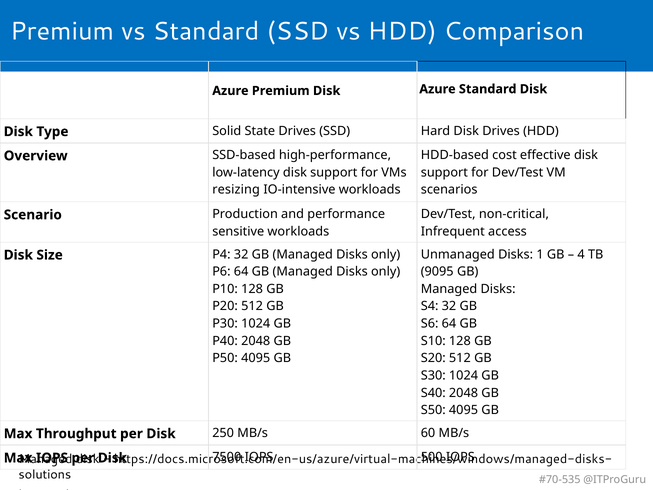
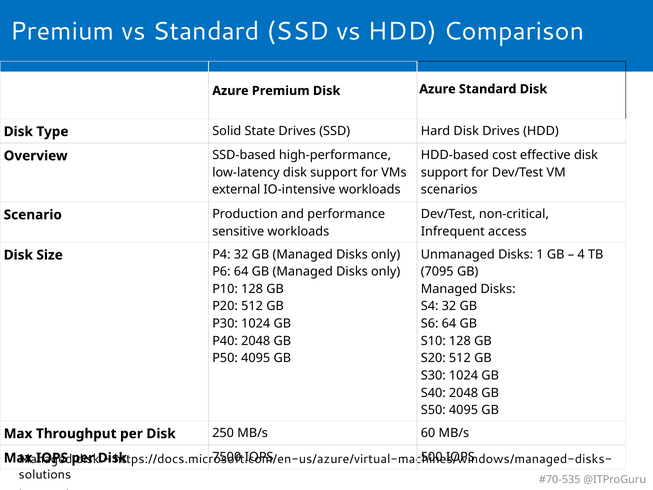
resizing: resizing -> external (236, 190)
9095: 9095 -> 7095 (437, 272)
